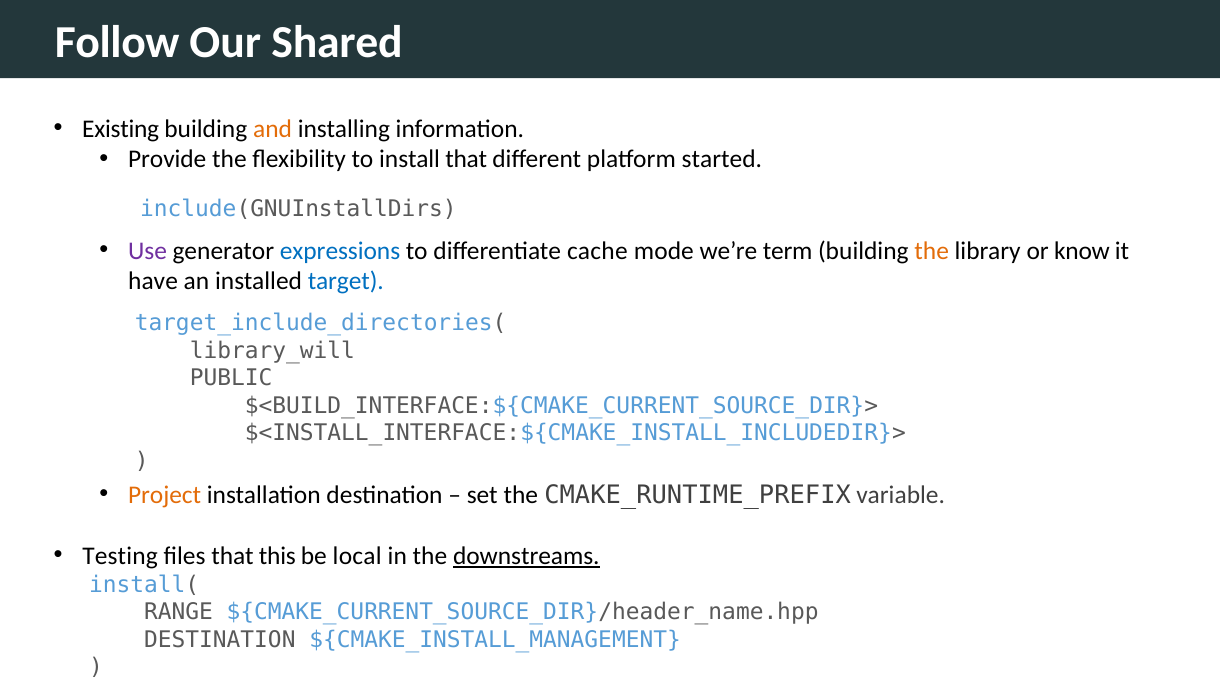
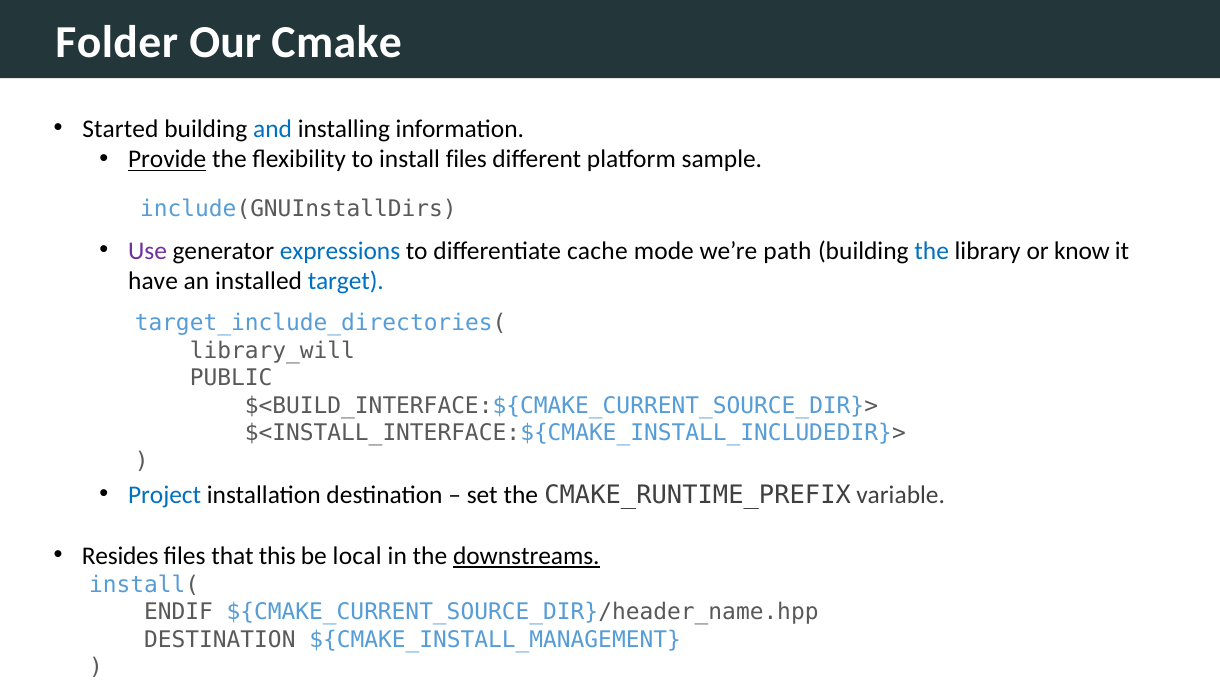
Follow: Follow -> Folder (117, 42)
Shared: Shared -> Cmake (337, 42)
Existing: Existing -> Started (120, 129)
and colour: orange -> blue (273, 129)
Provide underline: none -> present (167, 160)
install that: that -> files (466, 160)
started: started -> sample (722, 160)
term: term -> path (787, 251)
the colour: orange -> blue (932, 251)
Project colour: orange -> blue (165, 495)
Testing: Testing -> Resides (120, 556)
RANGE: RANGE -> ENDIF (179, 613)
